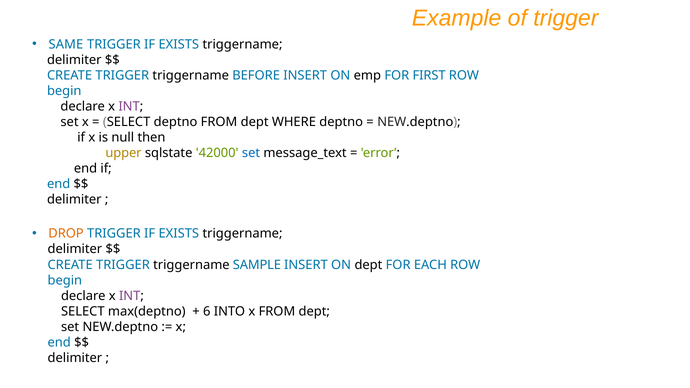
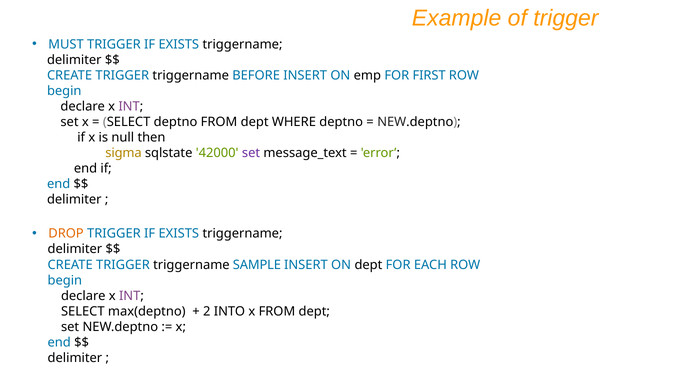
SAME: SAME -> MUST (66, 44)
upper: upper -> sigma (124, 153)
set colour: blue -> purple (251, 153)
6: 6 -> 2 (207, 311)
